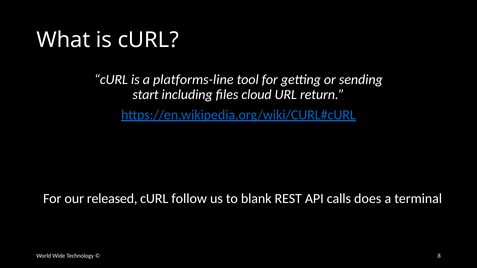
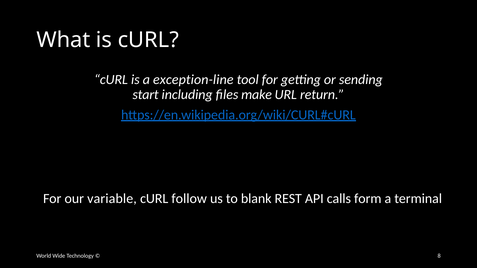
platforms-line: platforms-line -> exception-line (193, 80)
cloud: cloud -> make (257, 95)
released: released -> variable (112, 199)
does: does -> form (368, 199)
